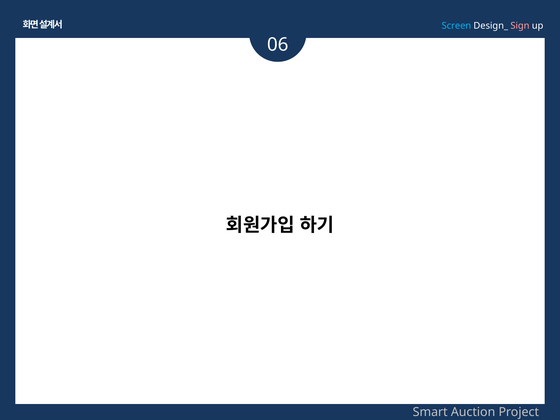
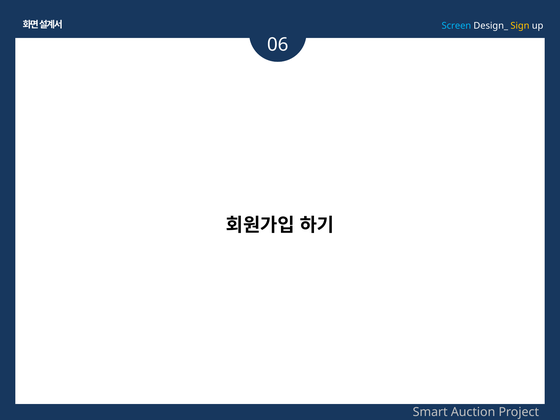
Sign colour: pink -> yellow (520, 26)
